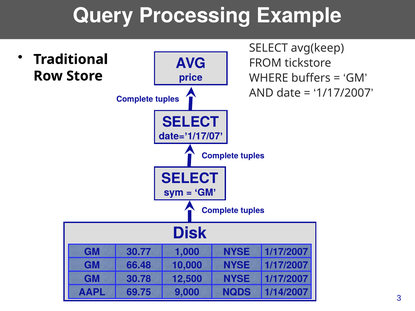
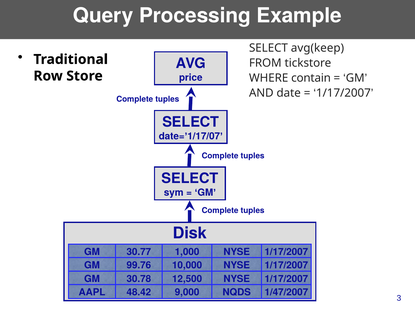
buffers: buffers -> contain (311, 78)
66.48: 66.48 -> 99.76 (139, 265)
69.75: 69.75 -> 48.42 (139, 293)
1/14/2007: 1/14/2007 -> 1/47/2007 (286, 293)
